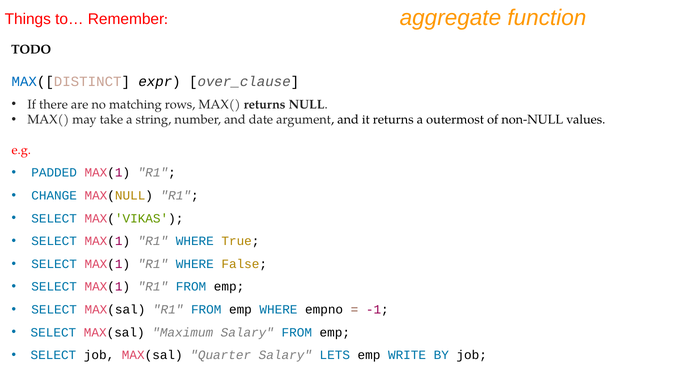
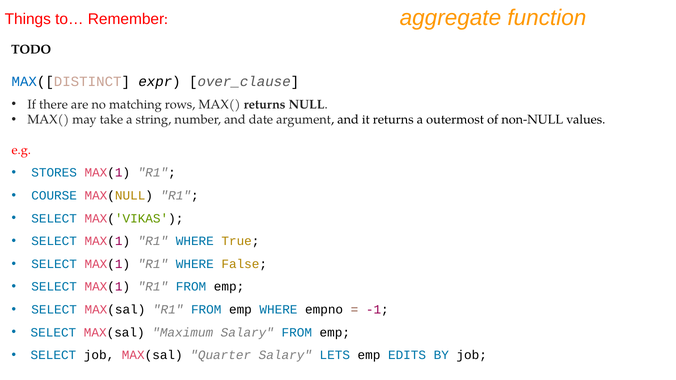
PADDED: PADDED -> STORES (54, 173)
CHANGE: CHANGE -> COURSE (54, 196)
WRITE: WRITE -> EDITS (407, 355)
